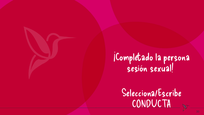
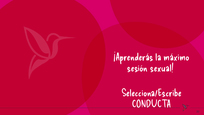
¡Completado: ¡Completado -> ¡Aprenderás (133, 57)
persona: persona -> máximo (176, 57)
